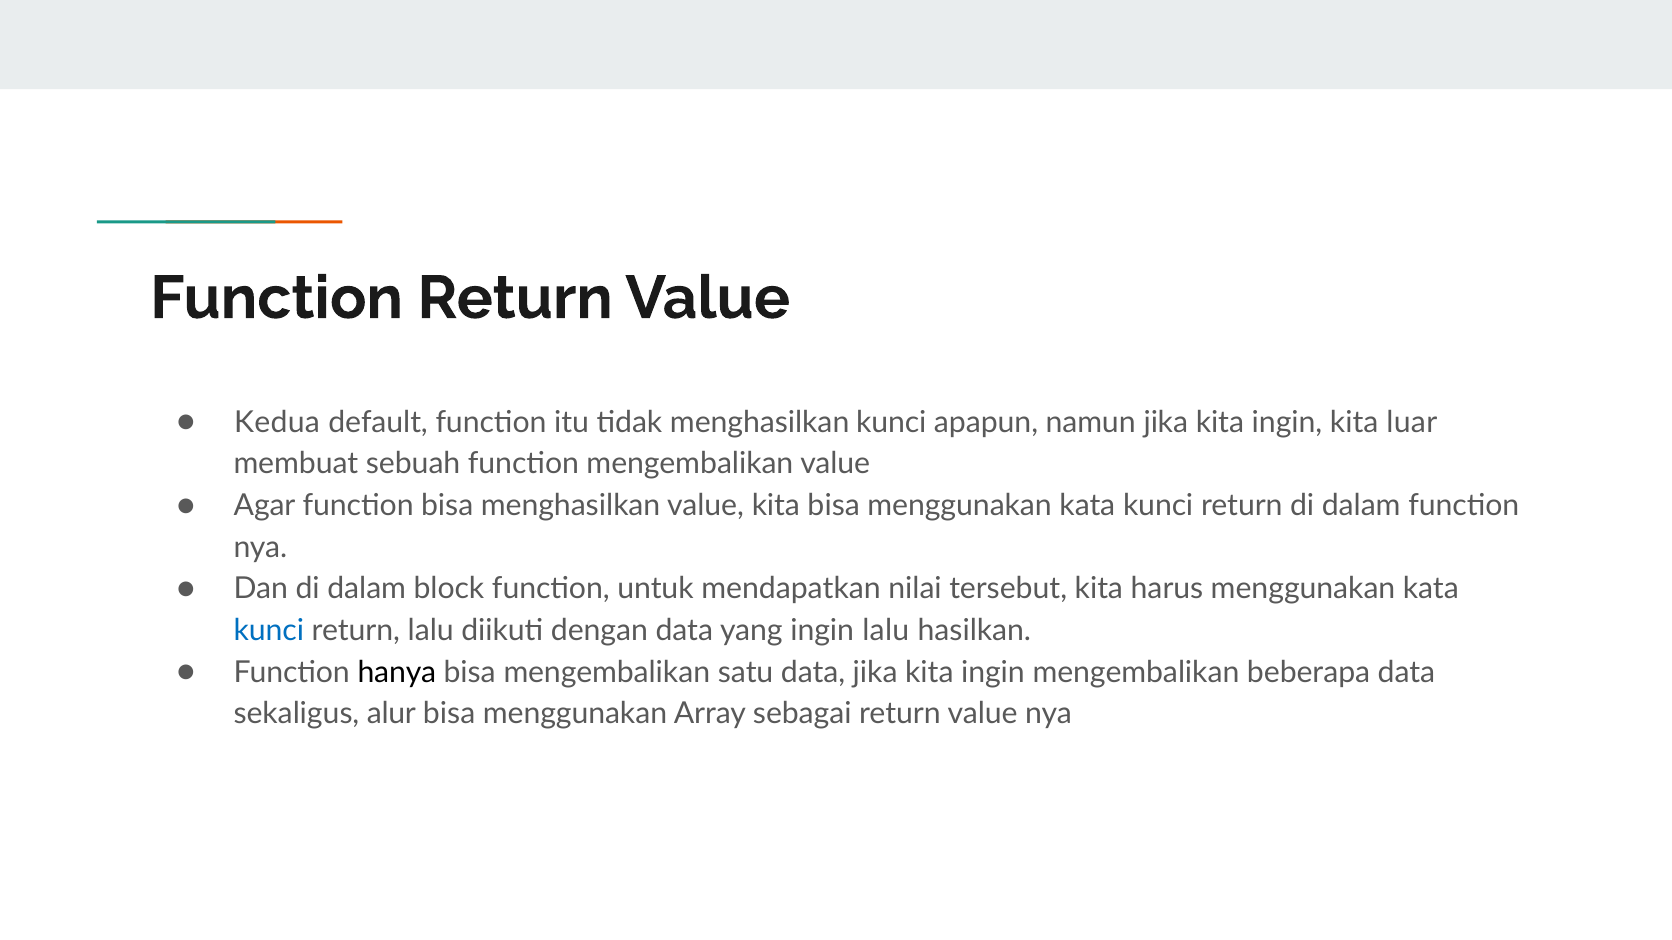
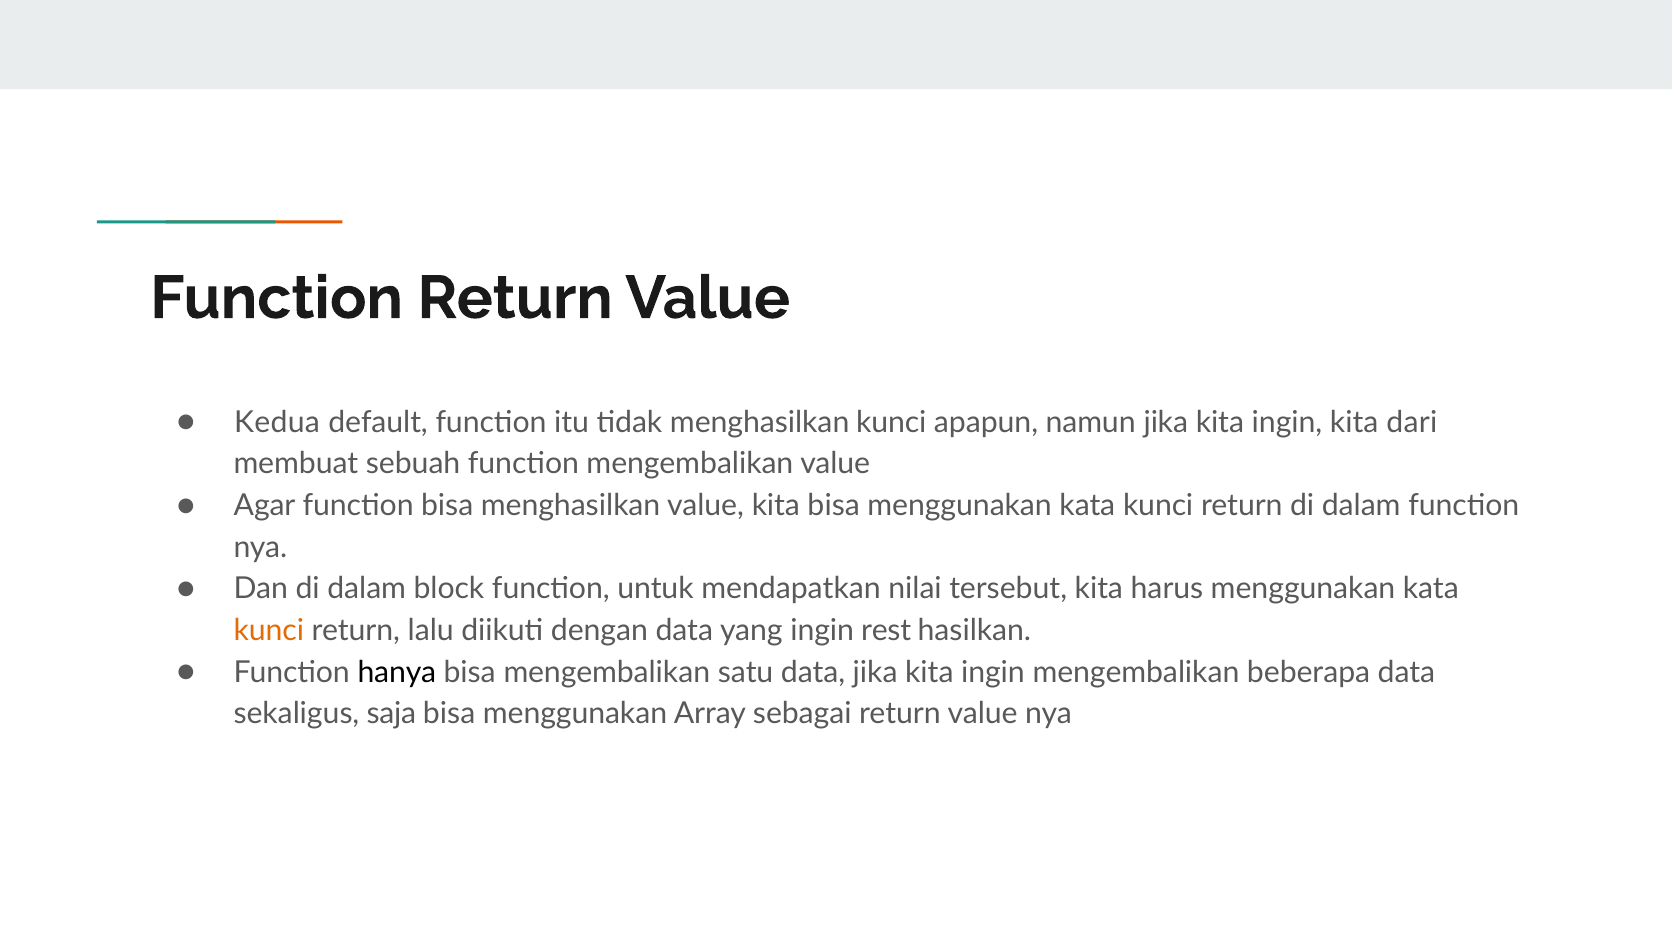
luar: luar -> dari (1412, 423)
kunci colour: blue -> orange (269, 631)
ingin lalu: lalu -> rest (886, 631)
alur: alur -> saja (391, 714)
